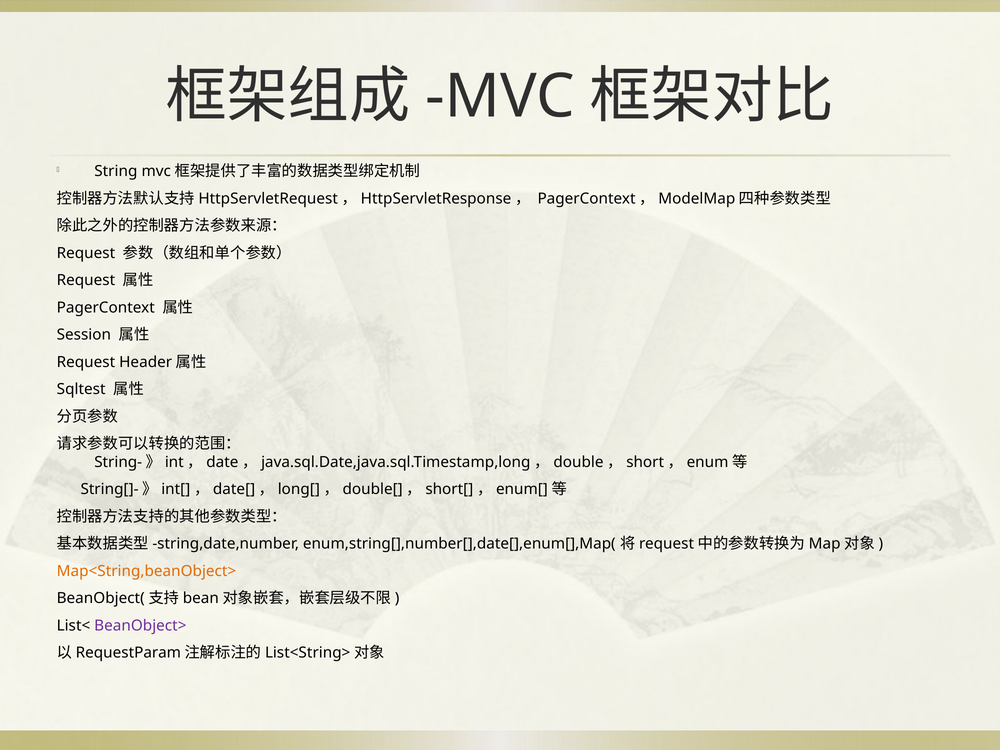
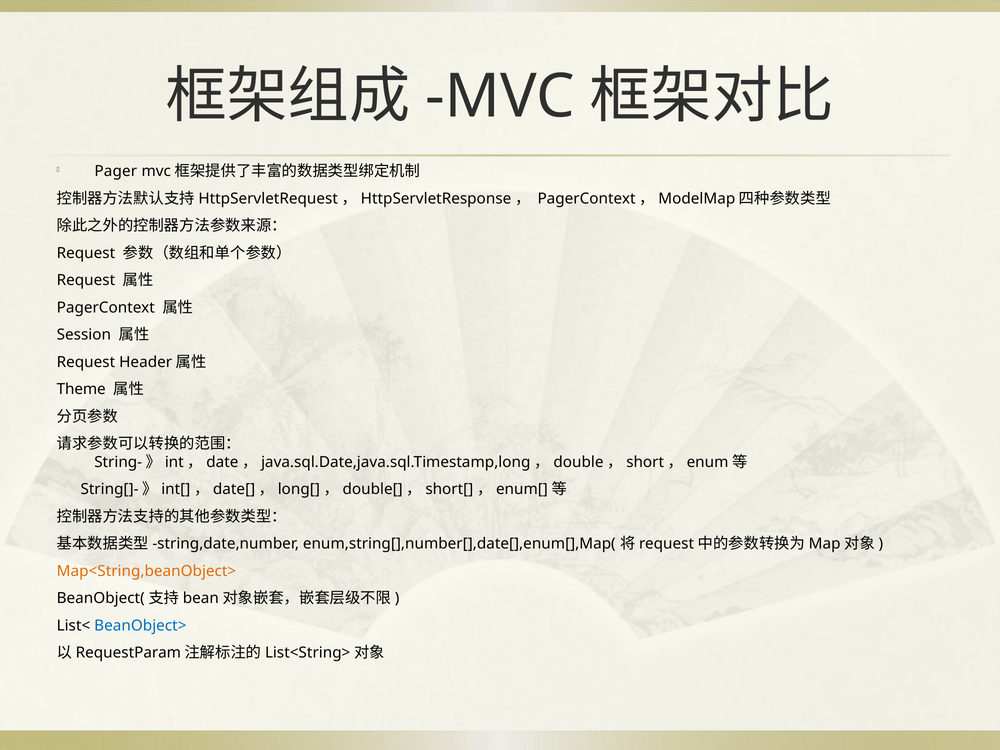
String: String -> Pager (116, 171)
Sqltest: Sqltest -> Theme (81, 389)
BeanObject> colour: purple -> blue (140, 626)
